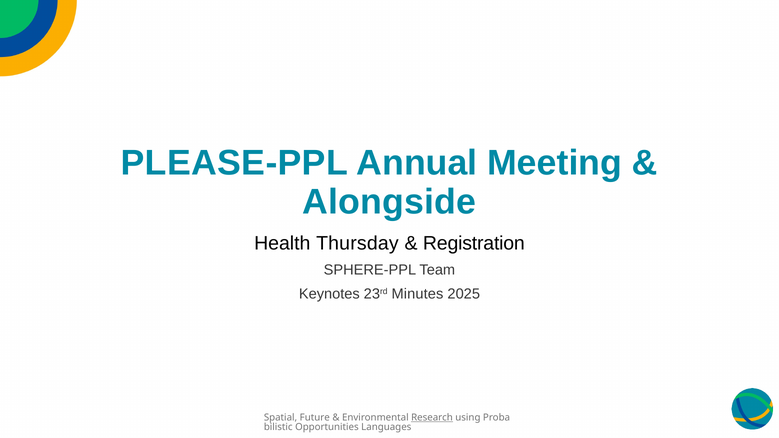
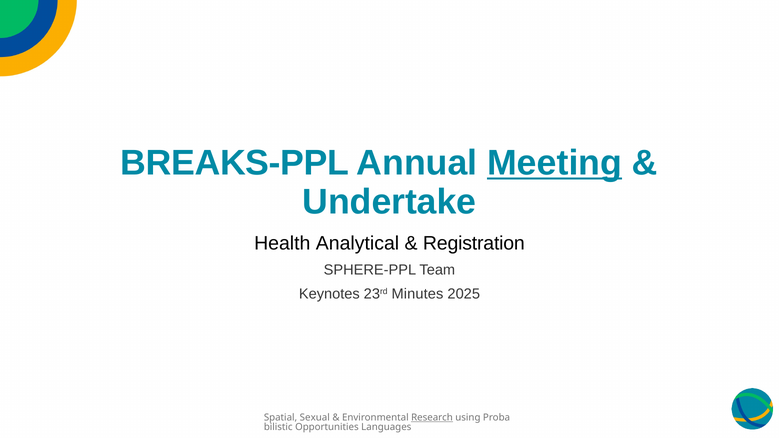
PLEASE-PPL: PLEASE-PPL -> BREAKS-PPL (235, 163)
Meeting underline: none -> present (555, 163)
Alongside: Alongside -> Undertake (389, 202)
Thursday: Thursday -> Analytical (357, 243)
Future: Future -> Sexual (315, 418)
